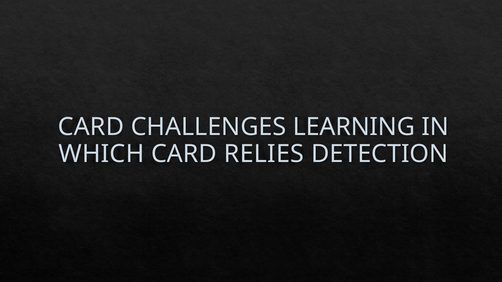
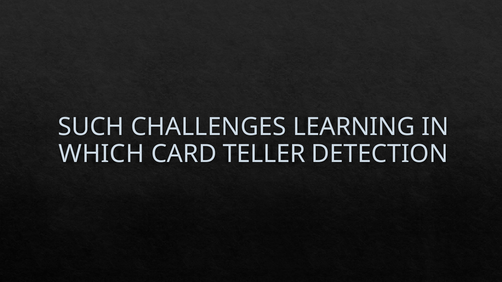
CARD: CARD -> SUCH (91, 127)
RELIES: RELIES -> TELLER (264, 154)
